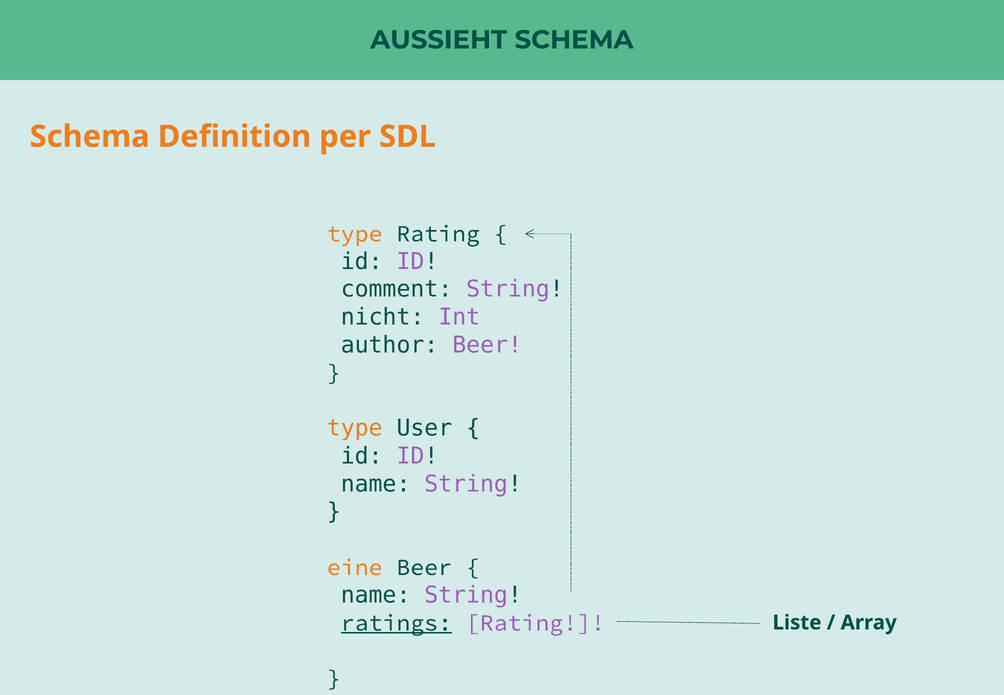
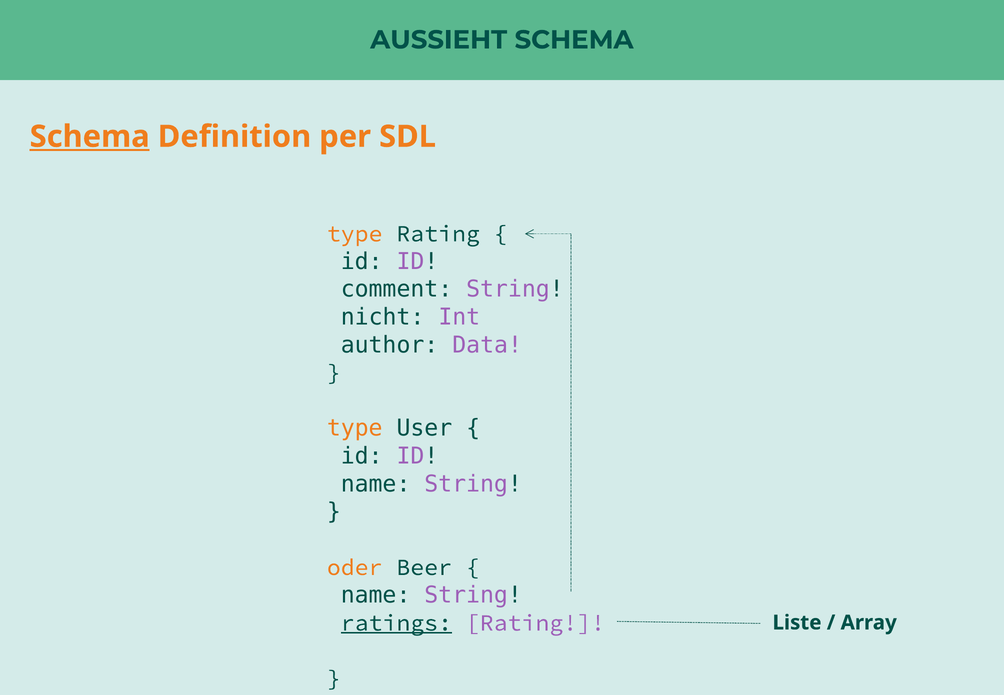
Schema underline: none -> present (90, 137)
author Beer: Beer -> Data (487, 345)
eine: eine -> oder (355, 567)
